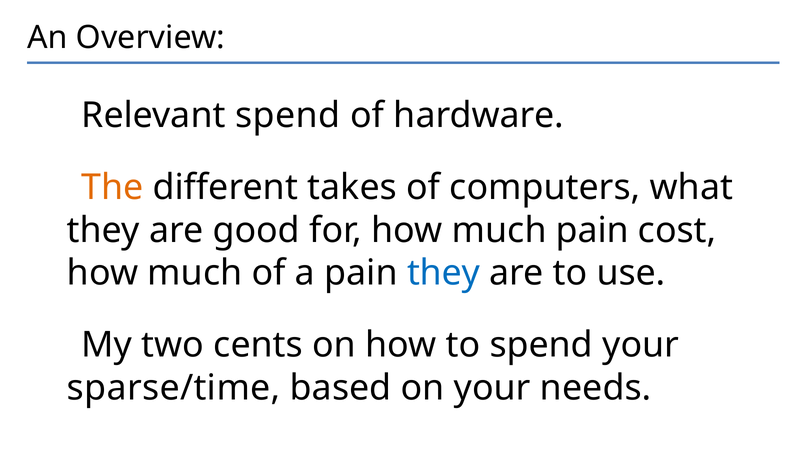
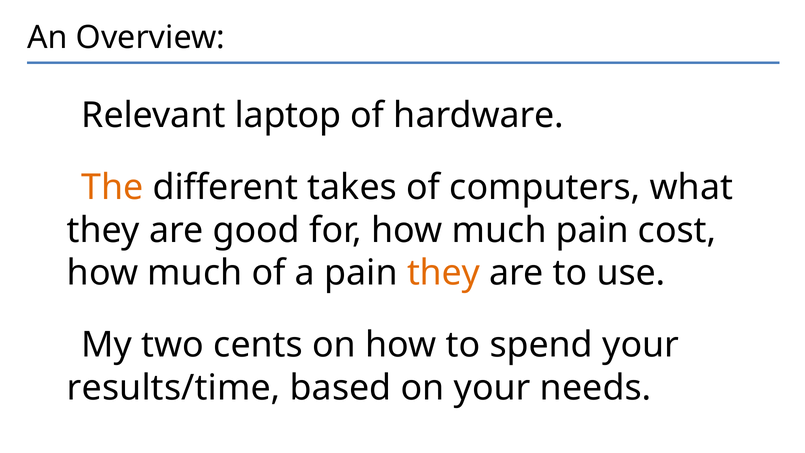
Relevant spend: spend -> laptop (288, 116)
they colour: blue -> orange (443, 273)
sparse/time: sparse/time -> results/time (174, 388)
